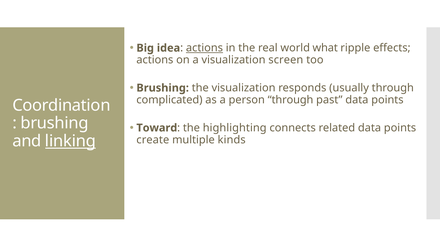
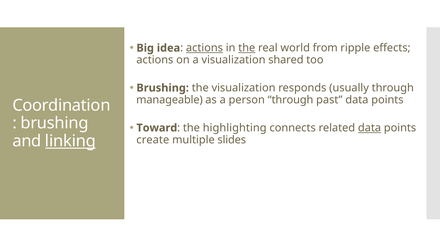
the underline: none -> present (247, 48)
what: what -> from (325, 48)
screen: screen -> shared (286, 60)
complicated: complicated -> manageable (169, 100)
data underline: none -> present (370, 128)
kinds: kinds -> slides (232, 140)
